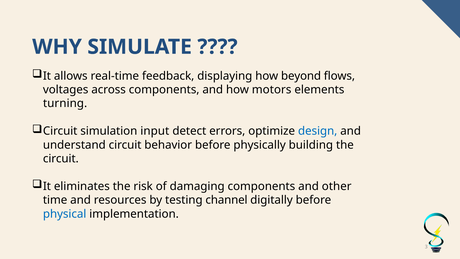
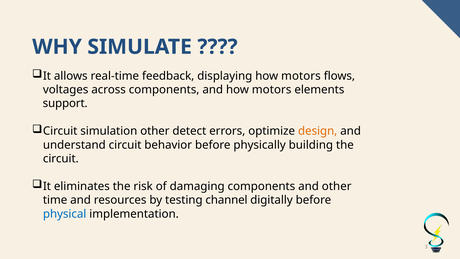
displaying how beyond: beyond -> motors (301, 76)
turning: turning -> support (65, 103)
simulation input: input -> other (155, 131)
design colour: blue -> orange (318, 131)
